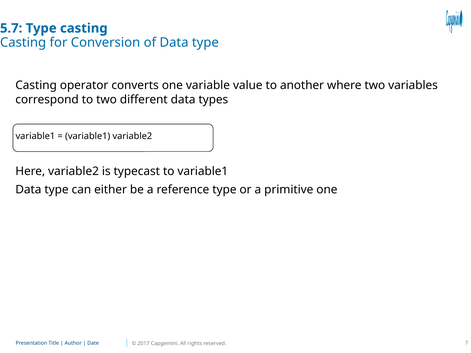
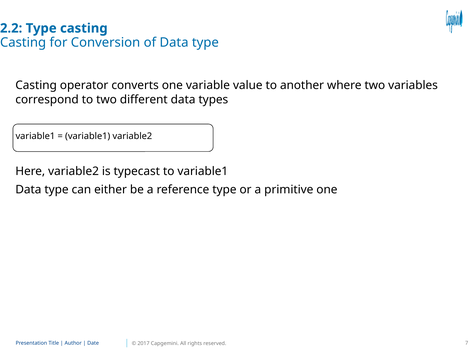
5.7: 5.7 -> 2.2 (11, 28)
